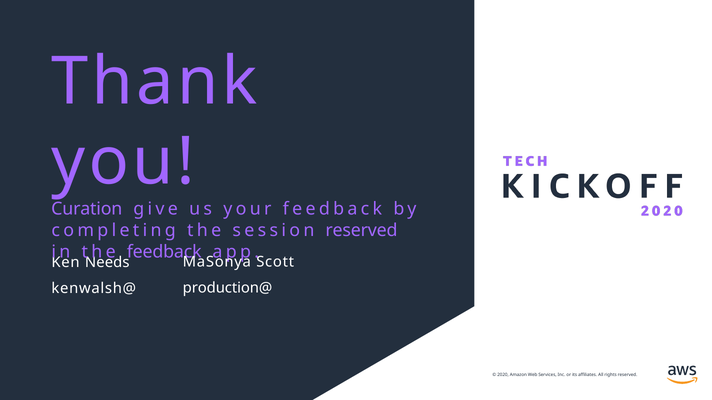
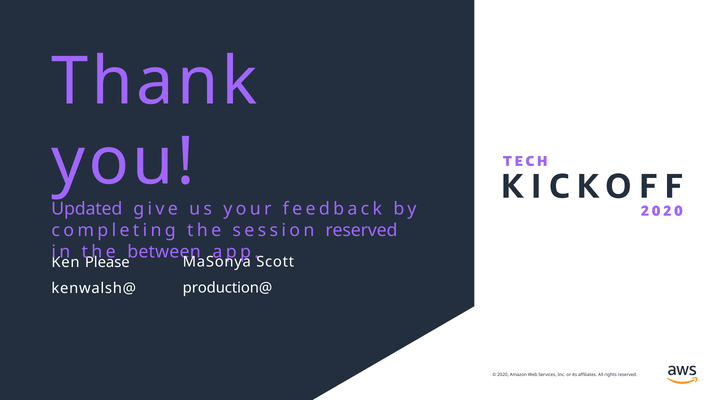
Curation: Curation -> Updated (87, 209)
the feedback: feedback -> between (164, 252)
Needs: Needs -> Please (107, 263)
